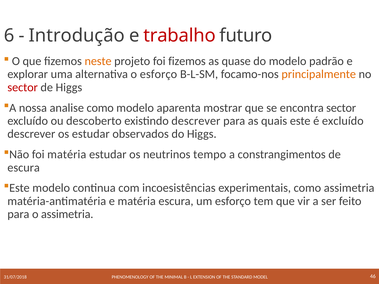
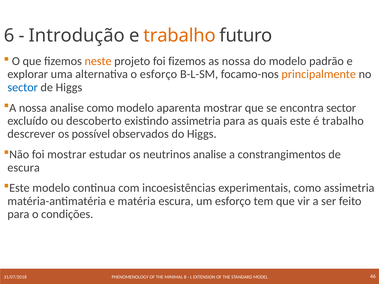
trabalho colour: red -> orange (180, 36)
as quase: quase -> nossa (236, 61)
sector colour: red -> blue (23, 87)
existindo descrever: descrever -> assimetria (196, 121)
é excluído: excluído -> trabalho (343, 121)
os estudar: estudar -> possível (91, 134)
foi matéria: matéria -> mostrar (67, 155)
neutrinos tempo: tempo -> analise (210, 155)
o assimetria: assimetria -> condições (67, 214)
